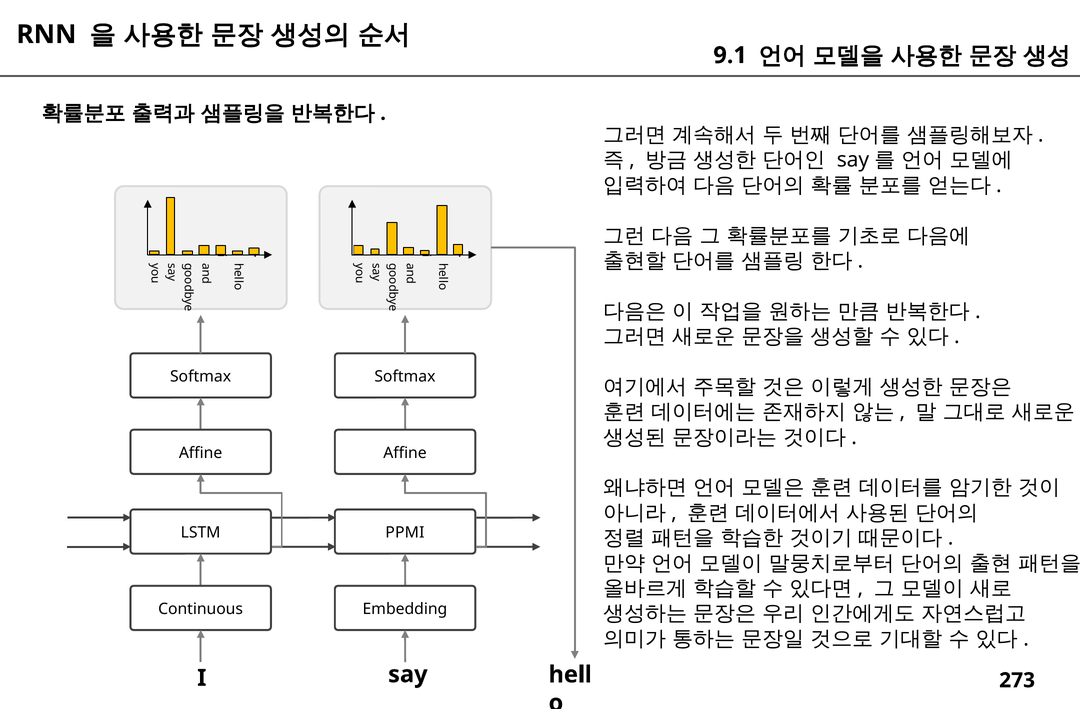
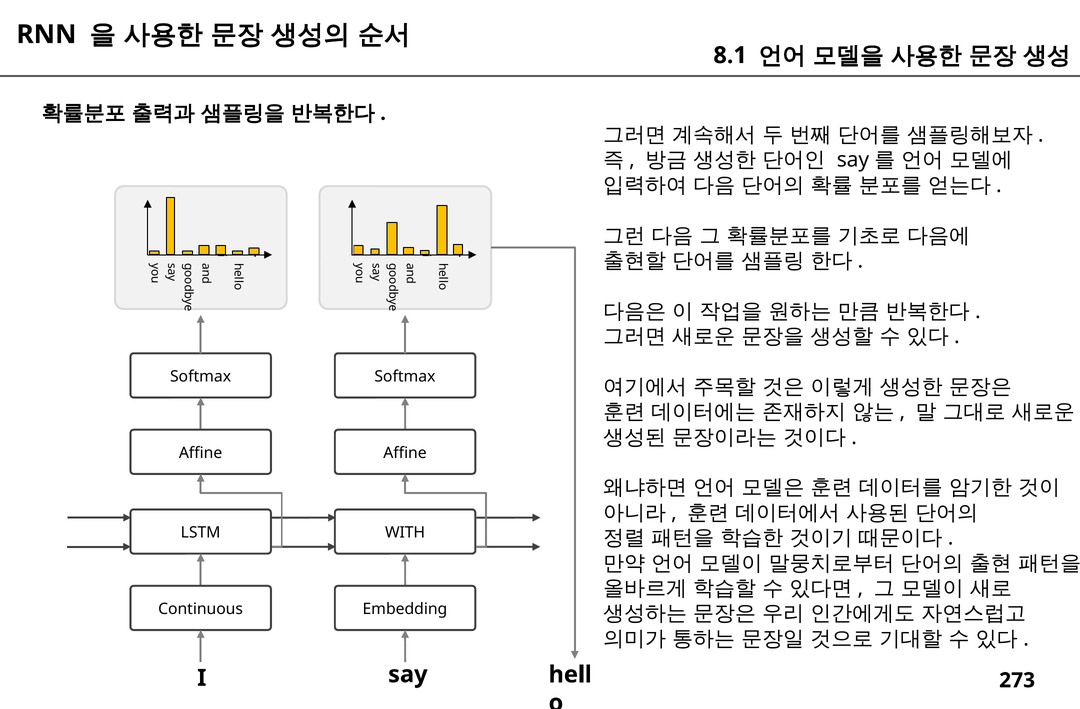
9.1: 9.1 -> 8.1 (730, 55)
PPMI: PPMI -> WITH (405, 533)
